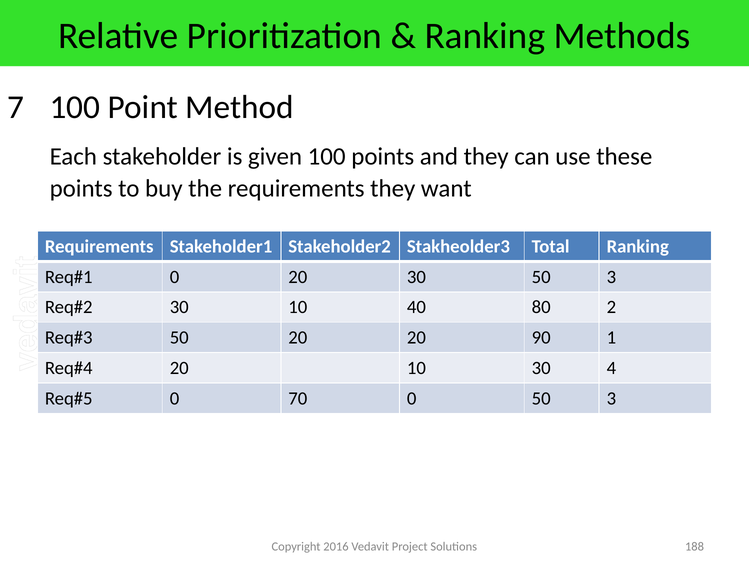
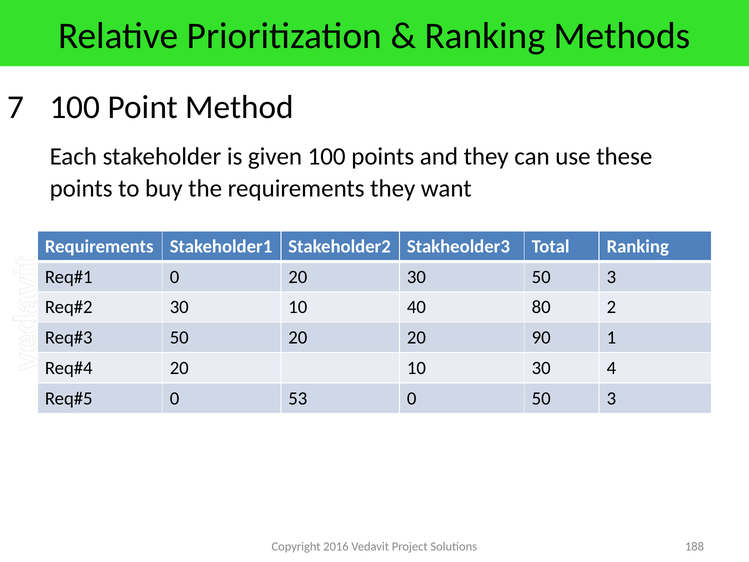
70: 70 -> 53 (298, 398)
